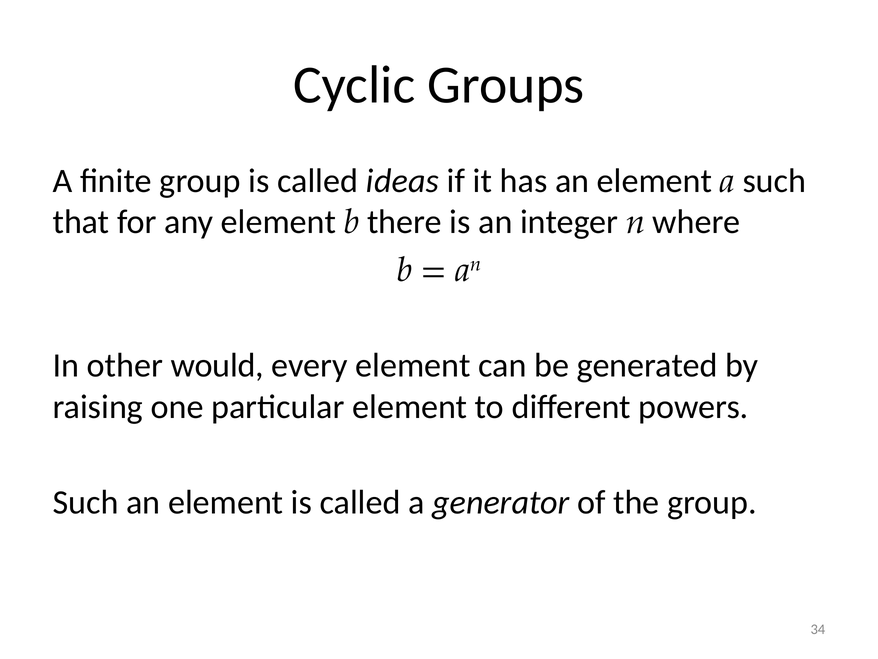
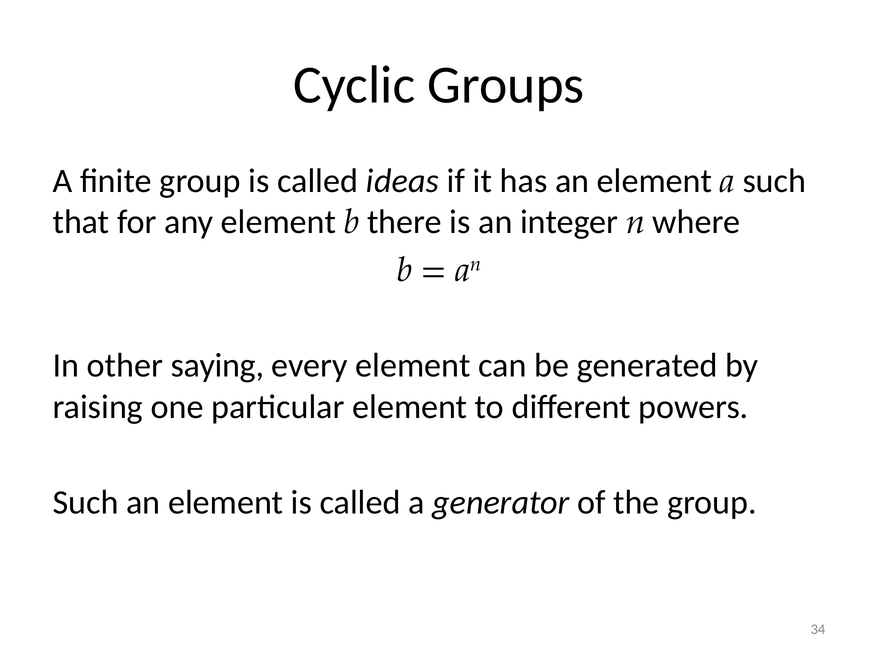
would: would -> saying (217, 365)
